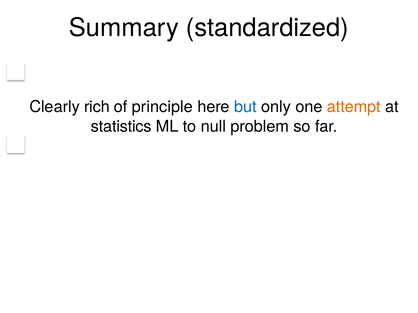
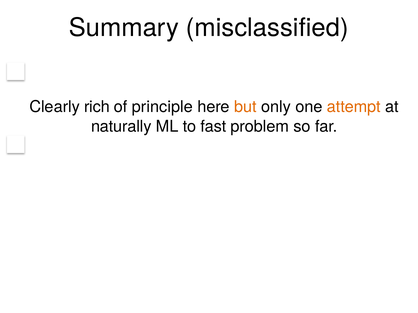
standardized: standardized -> misclassified (267, 28)
but colour: blue -> orange (245, 107)
statistics: statistics -> naturally (121, 127)
null: null -> fast (213, 127)
